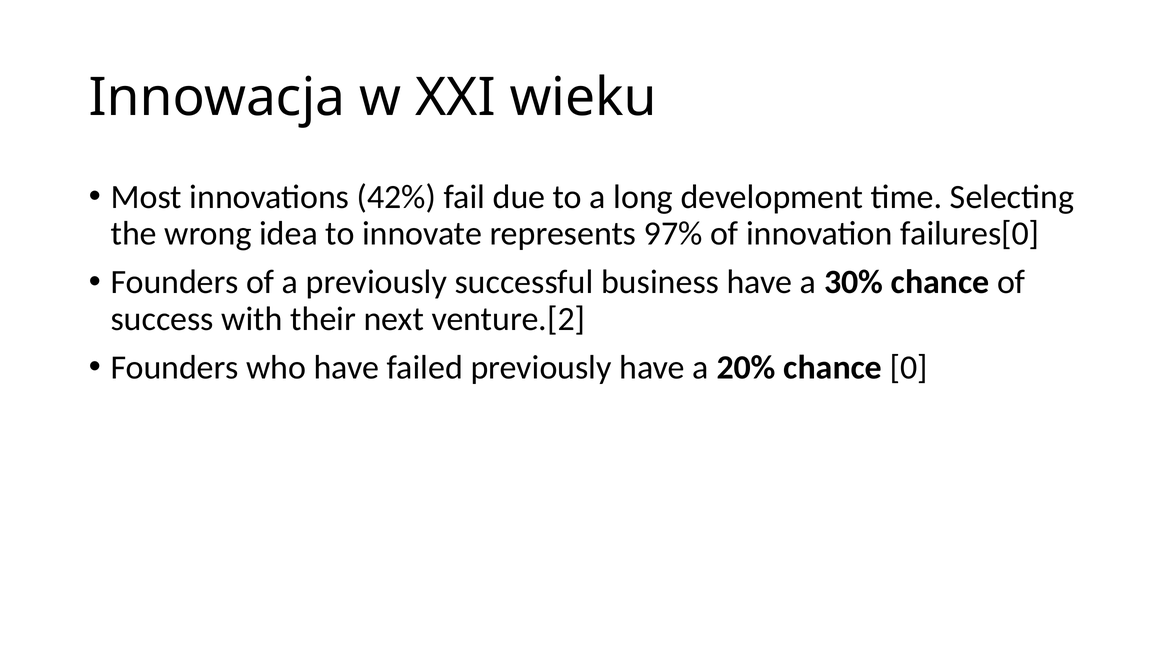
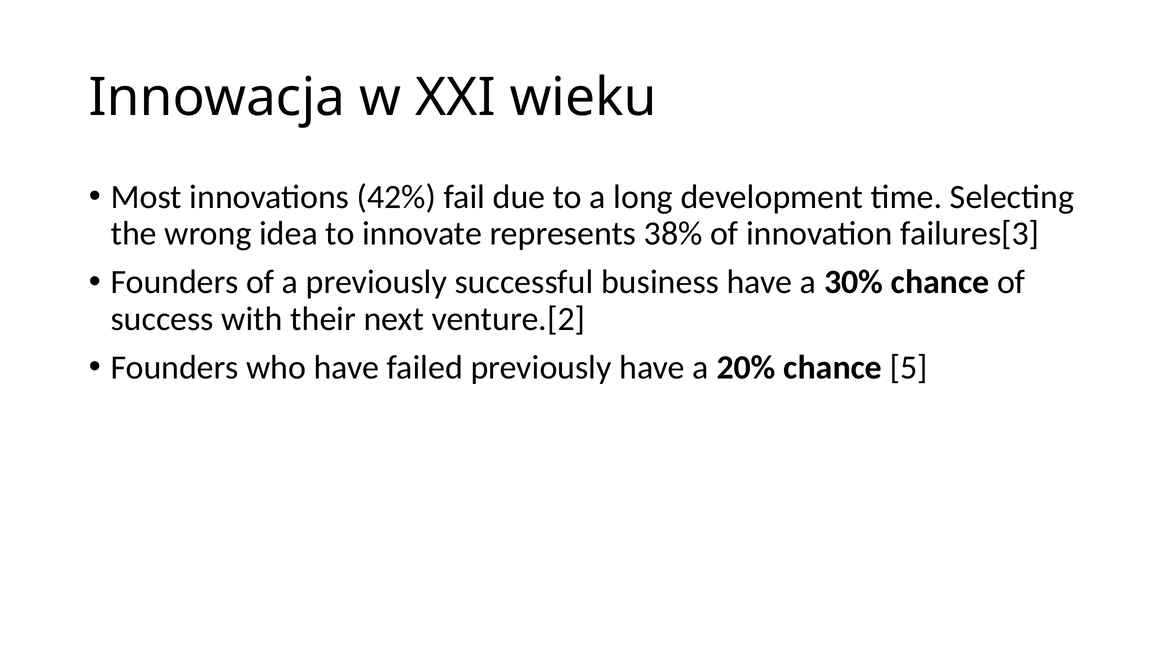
97%: 97% -> 38% (673, 234)
failures[0: failures[0 -> failures[3 (970, 234)
0: 0 -> 5 (909, 368)
